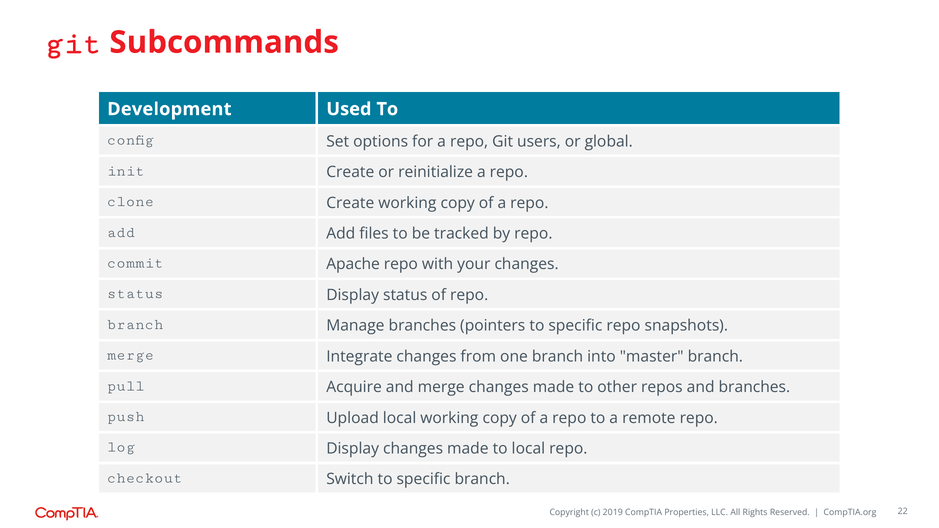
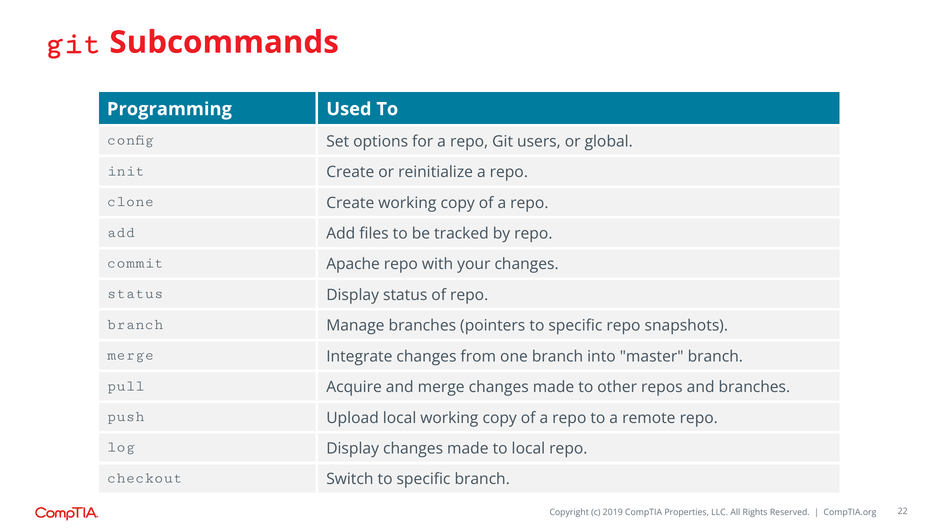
Development: Development -> Programming (169, 109)
